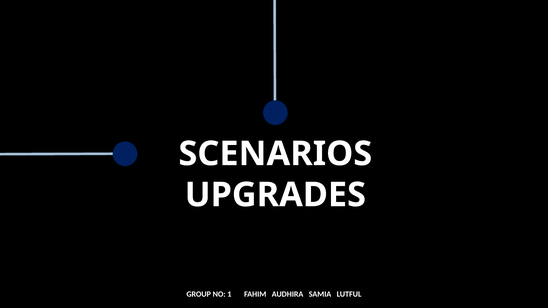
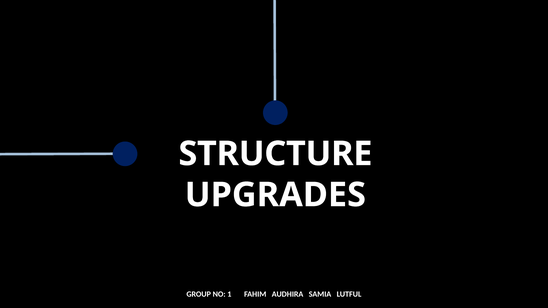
SCENARIOS: SCENARIOS -> STRUCTURE (275, 154)
